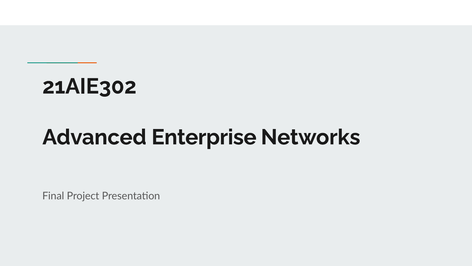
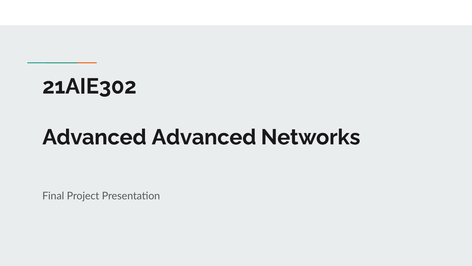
Advanced Enterprise: Enterprise -> Advanced (204, 137)
